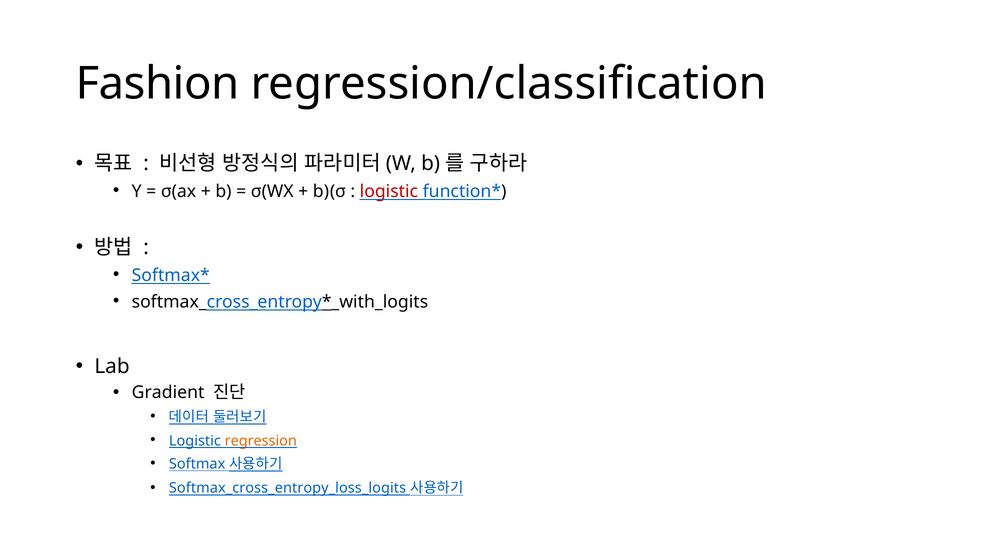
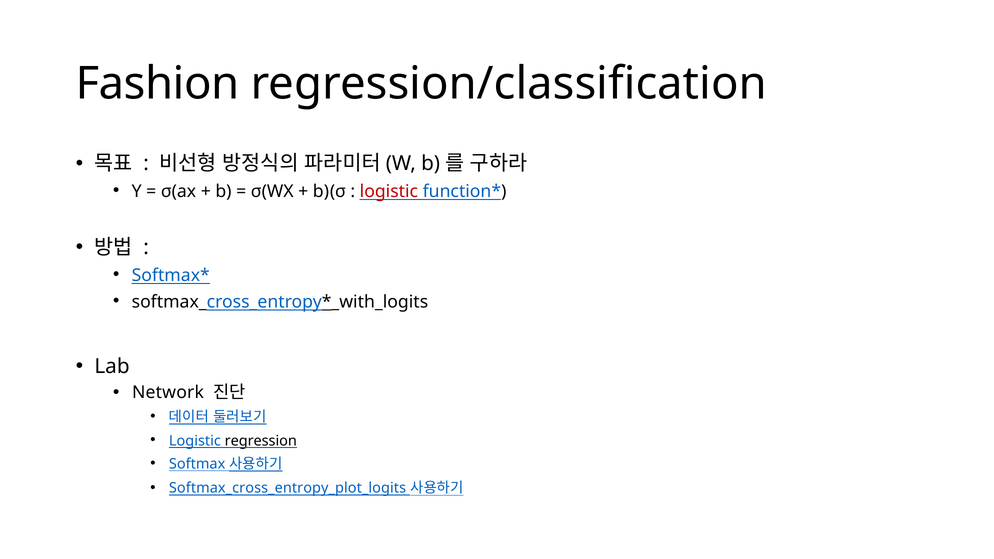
Gradient: Gradient -> Network (168, 392)
regression colour: orange -> black (261, 441)
Softmax_cross_entropy_loss_logits: Softmax_cross_entropy_loss_logits -> Softmax_cross_entropy_plot_logits (288, 488)
